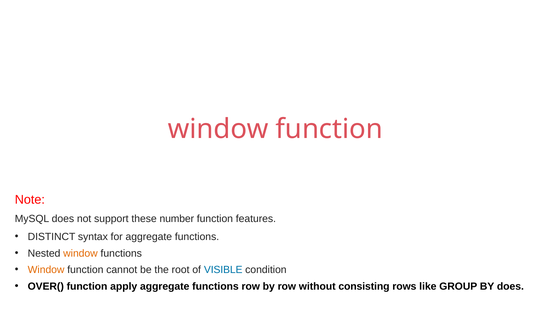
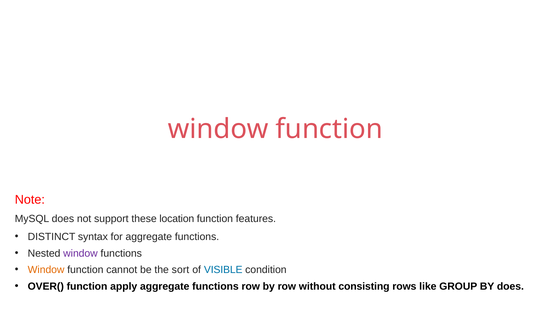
number: number -> location (177, 219)
window colour: orange -> purple (80, 253)
root: root -> sort (181, 270)
